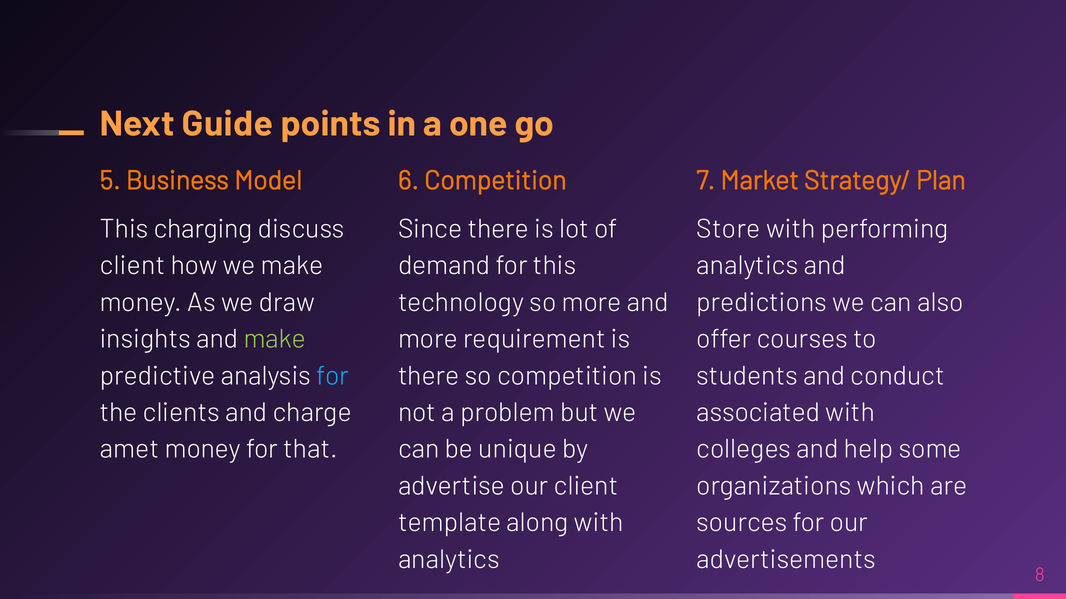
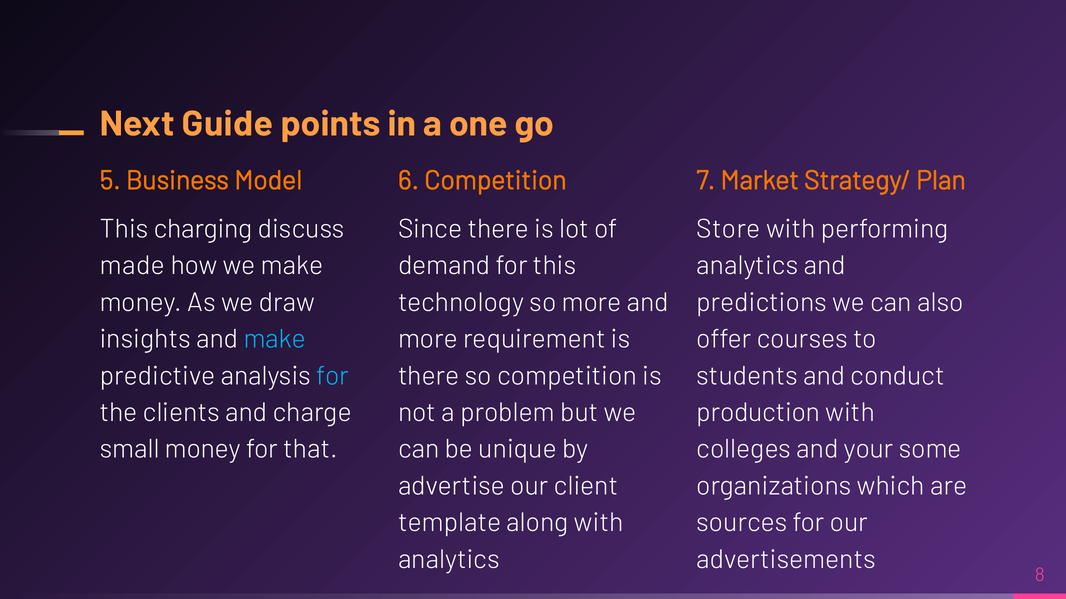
client: client -> made (132, 266)
make colour: light green -> light blue (275, 339)
associated: associated -> production (758, 413)
amet: amet -> small (130, 450)
help: help -> your (869, 450)
